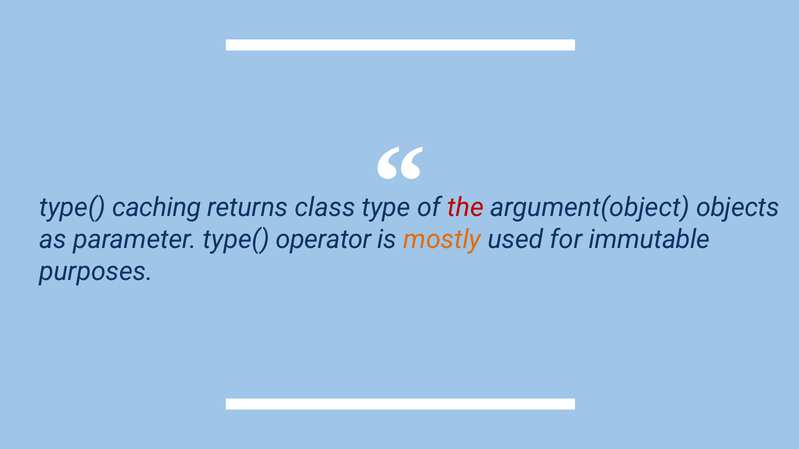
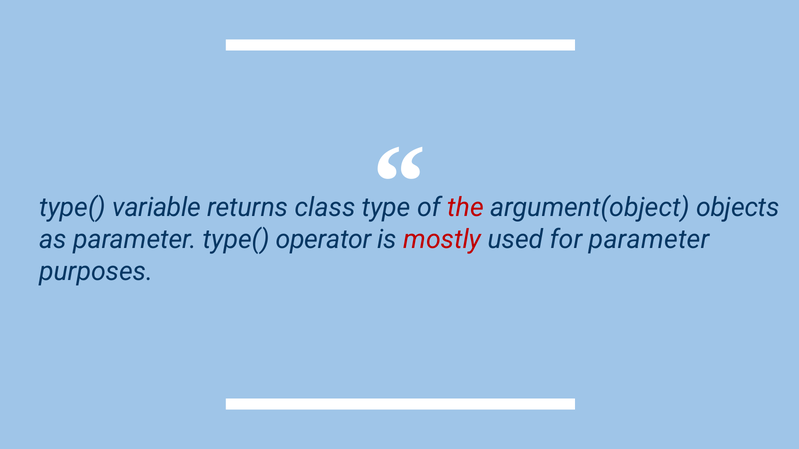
caching: caching -> variable (157, 208)
mostly colour: orange -> red (442, 240)
for immutable: immutable -> parameter (649, 240)
